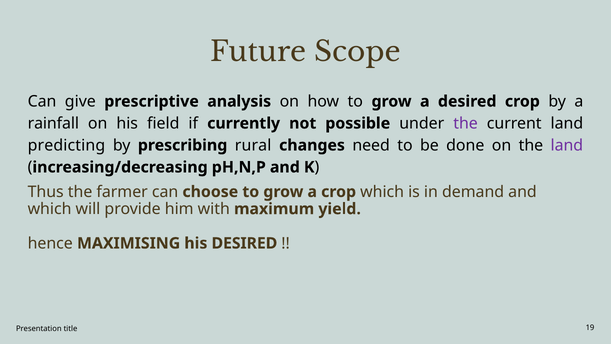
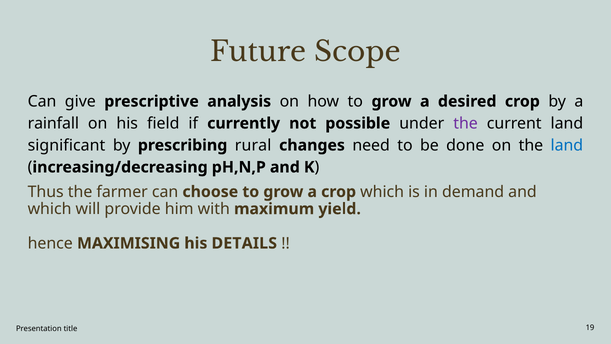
predicting: predicting -> significant (66, 145)
land colour: purple -> blue (567, 145)
his DESIRED: DESIRED -> DETAILS (244, 243)
